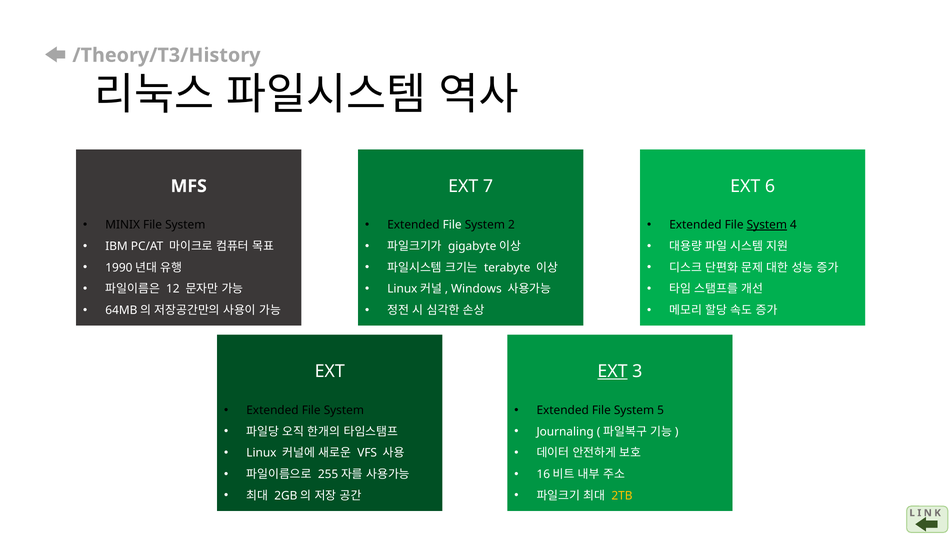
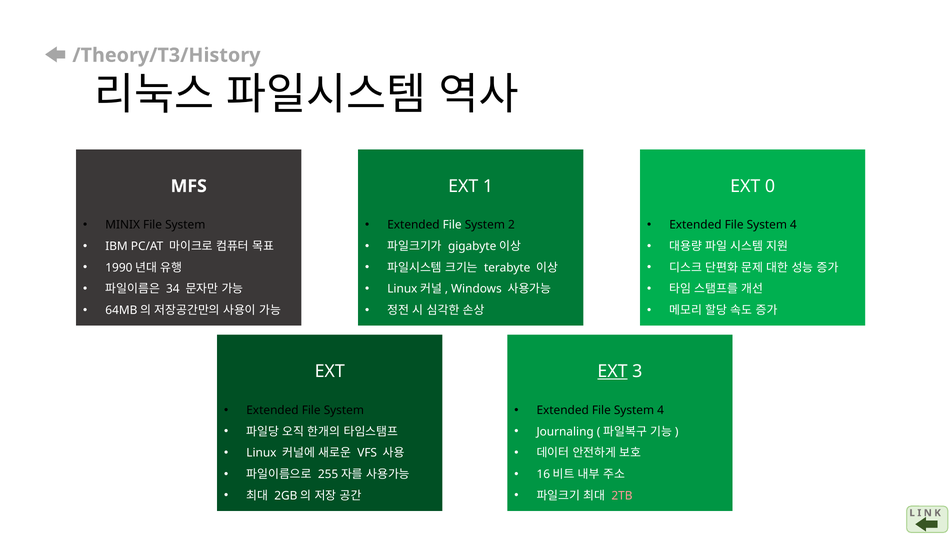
7: 7 -> 1 (488, 186)
6: 6 -> 0 (770, 186)
System underline: present -> none (767, 225)
12: 12 -> 34 (173, 289)
5: 5 -> 4 (661, 410)
2TB colour: yellow -> pink (622, 496)
